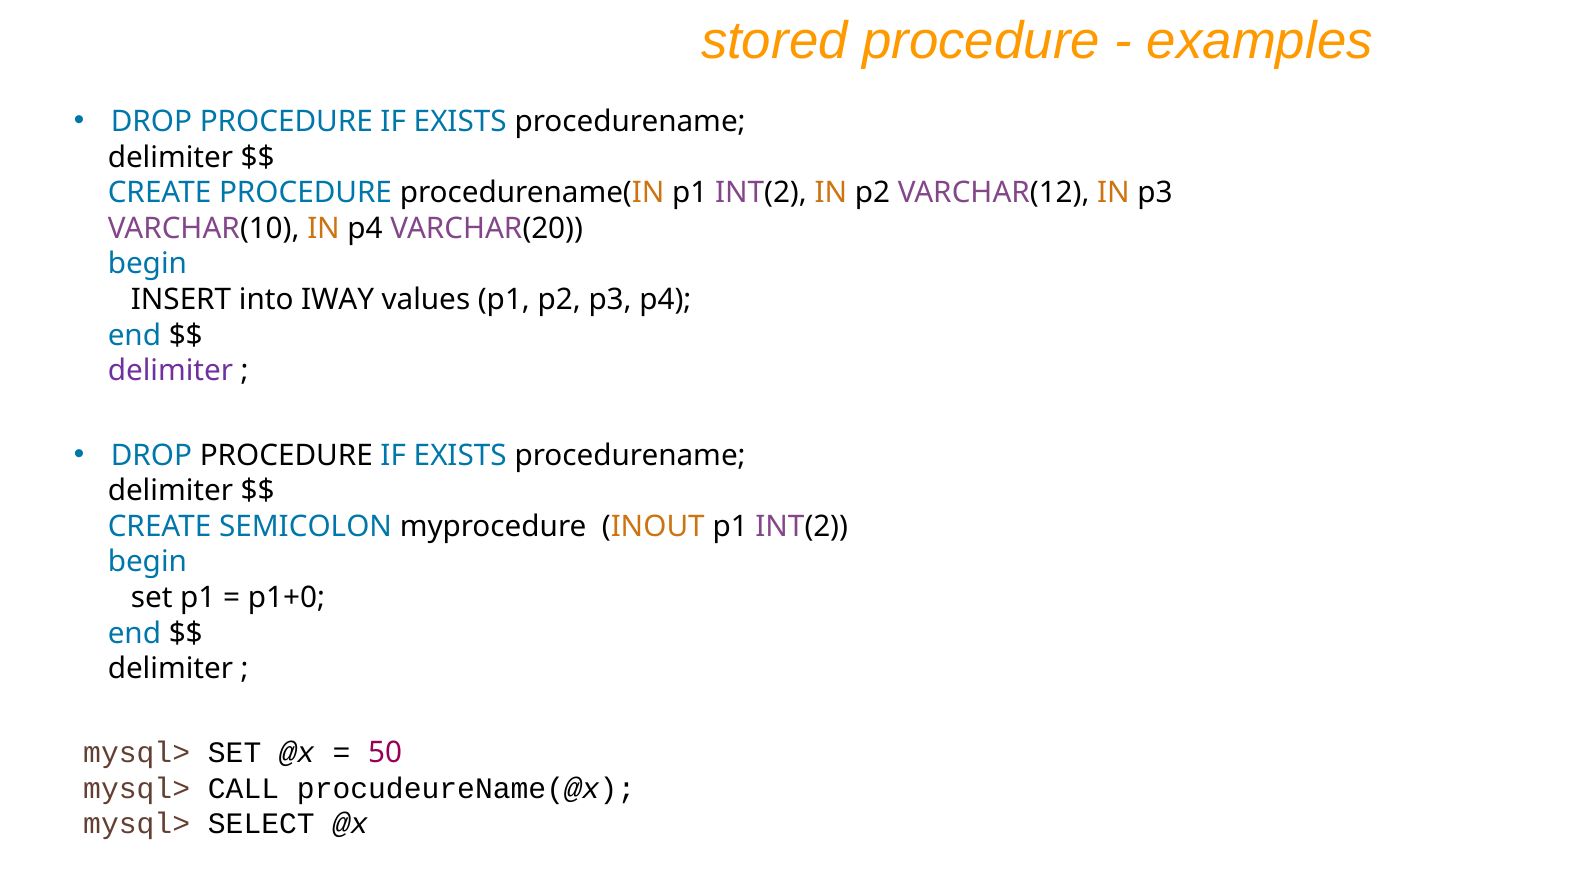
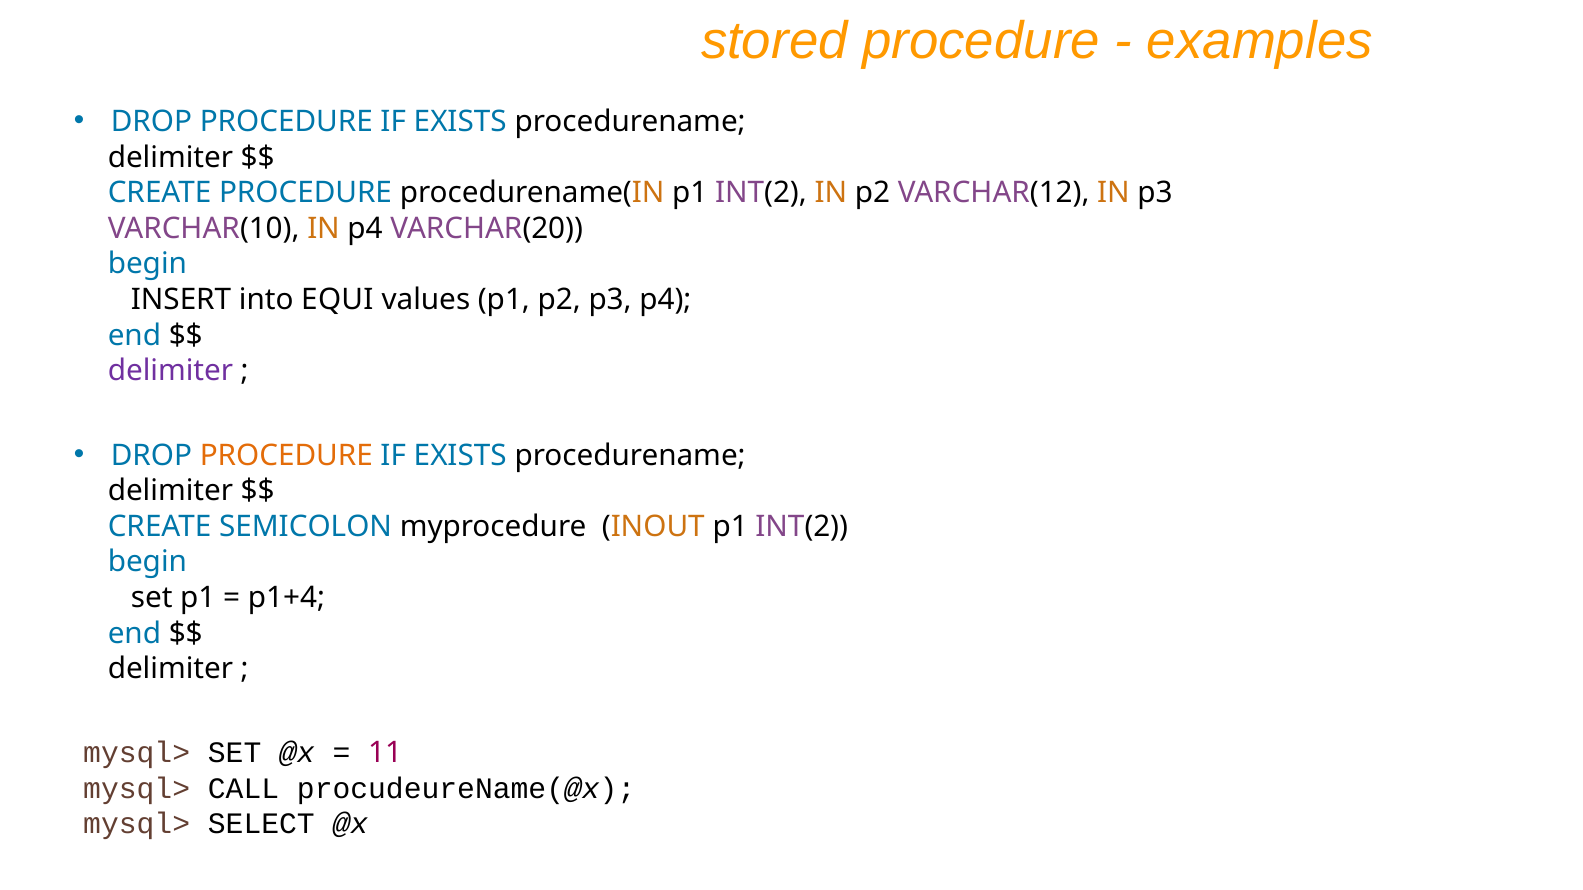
IWAY: IWAY -> EQUI (337, 300)
PROCEDURE colour: black -> orange (286, 456)
p1+0: p1+0 -> p1+4 (286, 598)
50: 50 -> 11 (385, 753)
